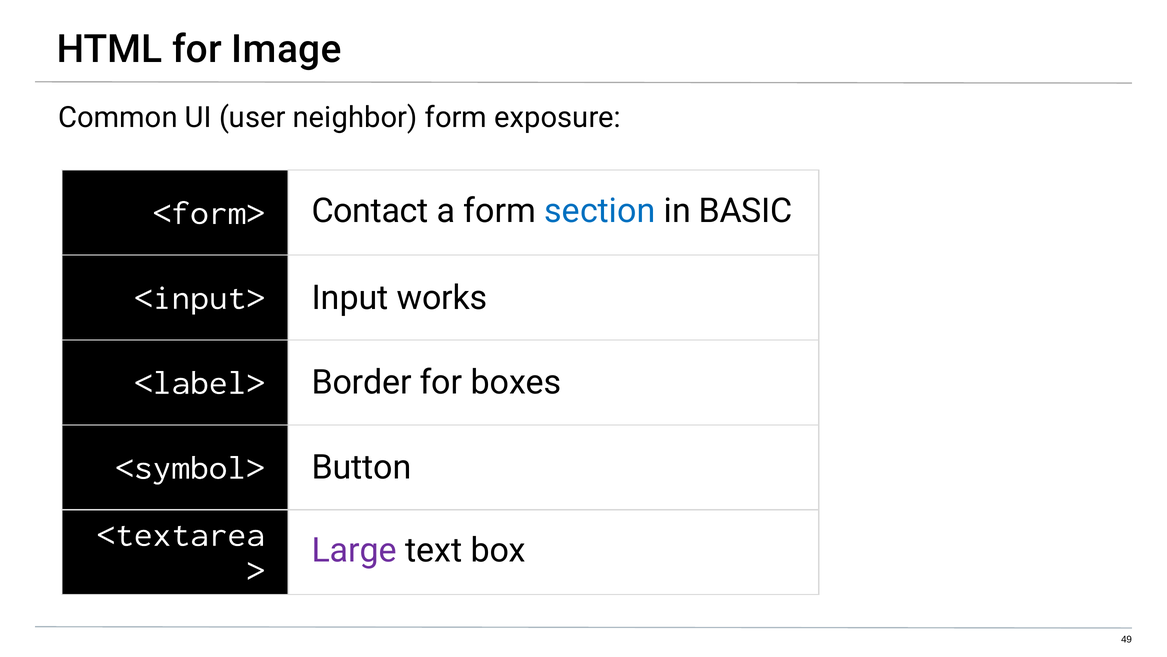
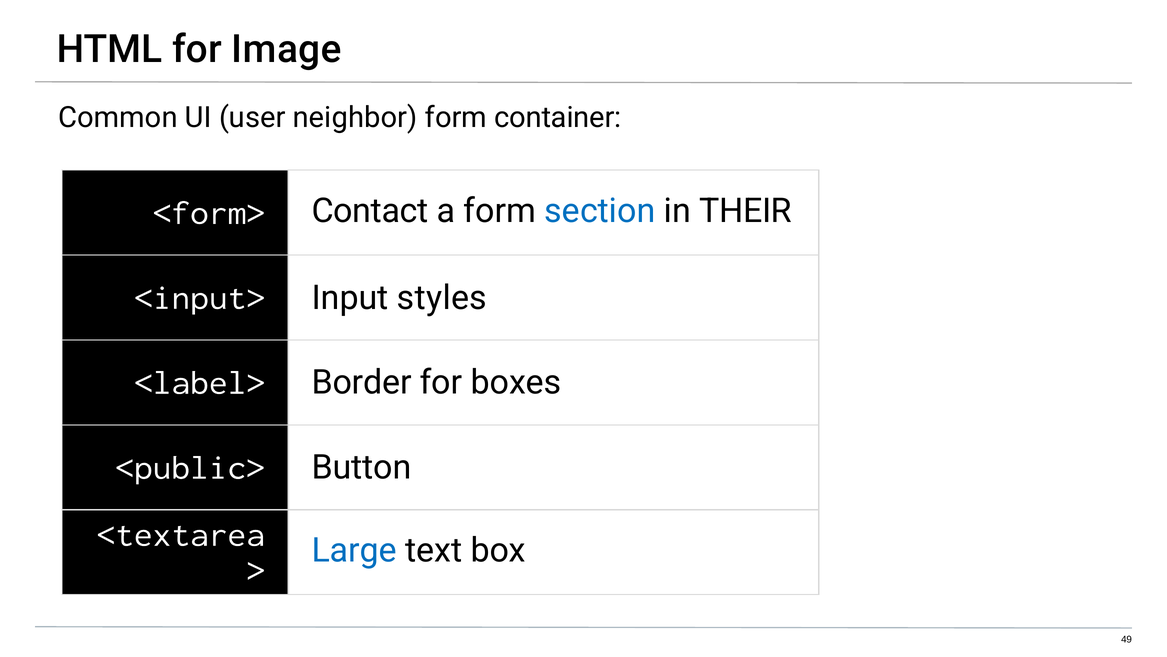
exposure: exposure -> container (558, 118)
BASIC: BASIC -> THEIR (745, 211)
works: works -> styles (442, 298)
<symbol>: <symbol> -> <public> (190, 467)
Large colour: purple -> blue (354, 550)
